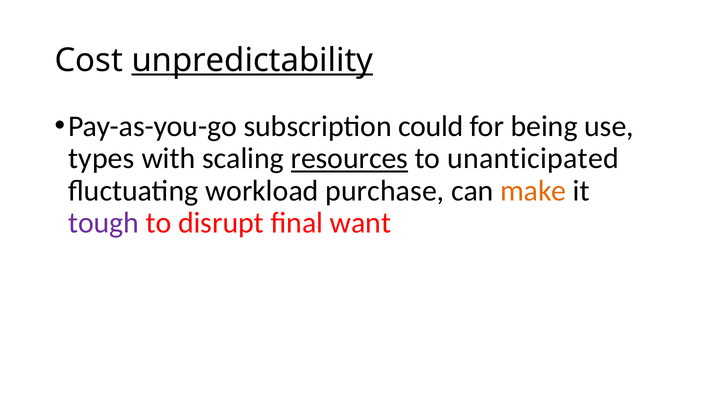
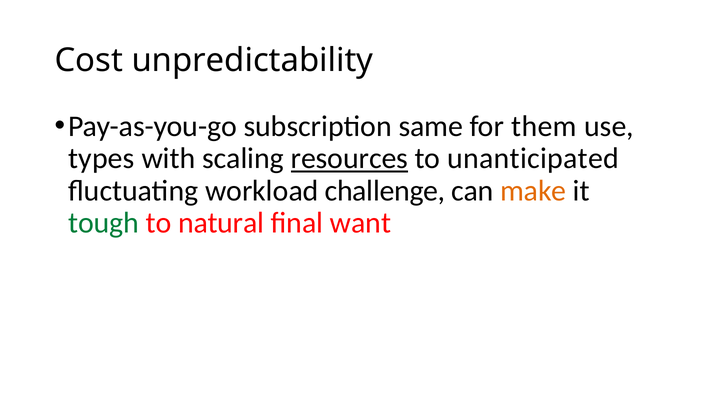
unpredictability underline: present -> none (252, 60)
could: could -> same (431, 126)
being: being -> them (544, 126)
purchase: purchase -> challenge (385, 191)
tough colour: purple -> green (104, 223)
disrupt: disrupt -> natural (221, 223)
